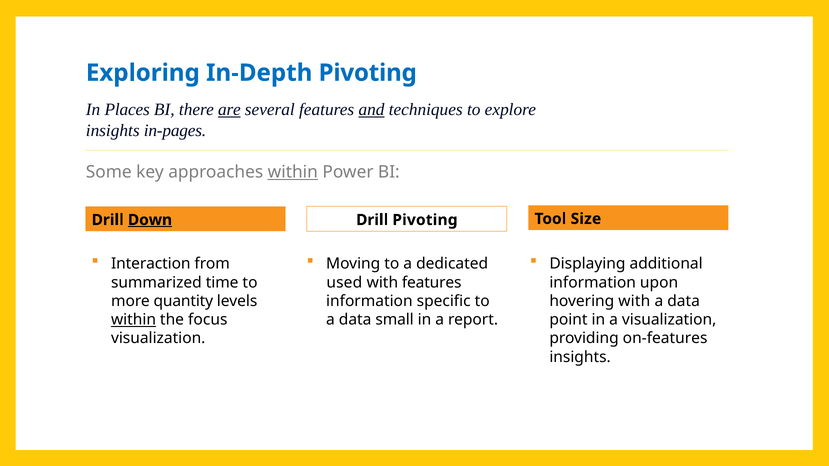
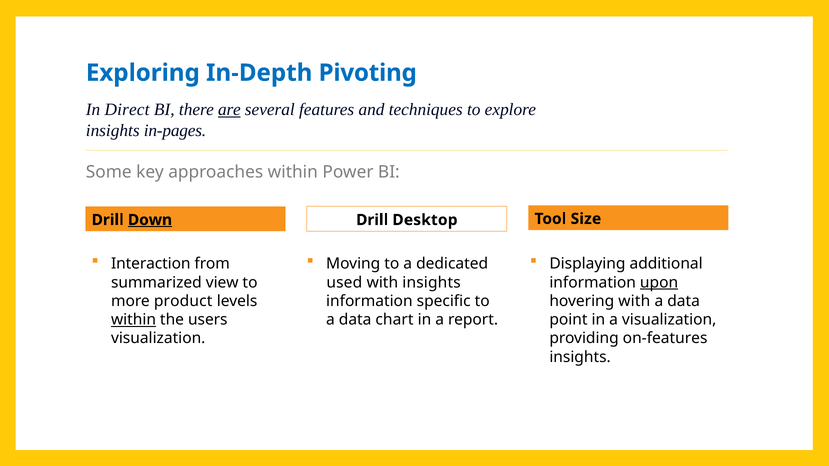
Places: Places -> Direct (127, 110)
and underline: present -> none (371, 110)
within underline: present -> none (293, 172)
Drill Pivoting: Pivoting -> Desktop (425, 220)
time: time -> view (222, 283)
with features: features -> insights (432, 283)
upon underline: none -> present (659, 283)
quantity: quantity -> product (183, 301)
focus: focus -> users (208, 320)
small: small -> chart (395, 320)
